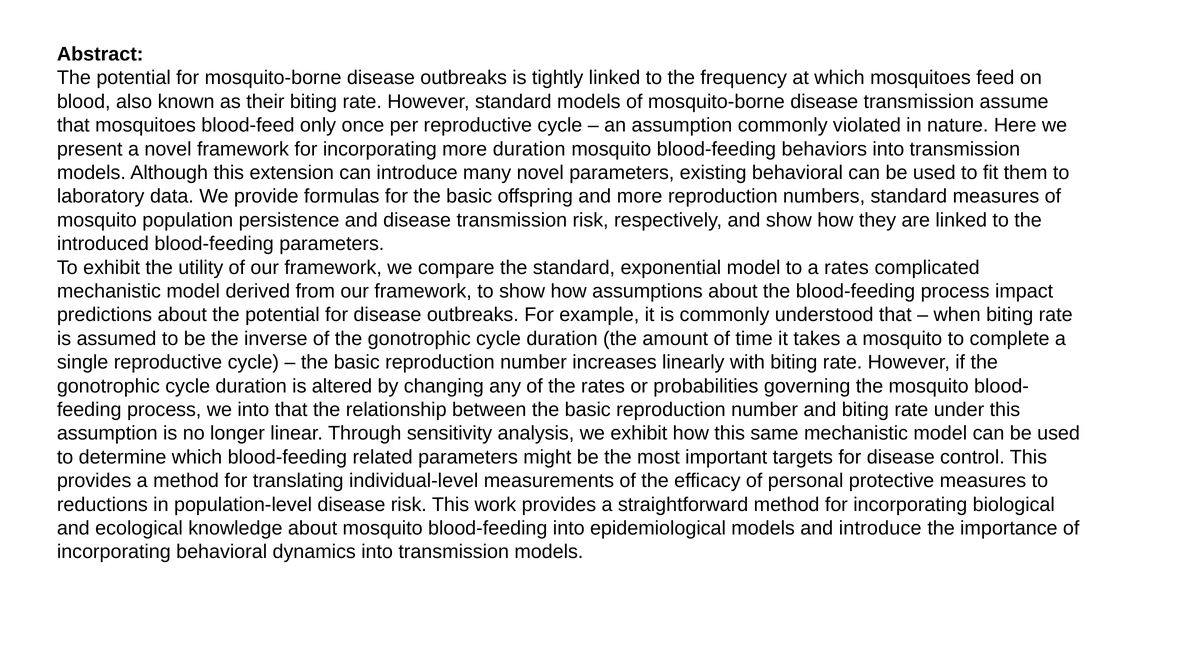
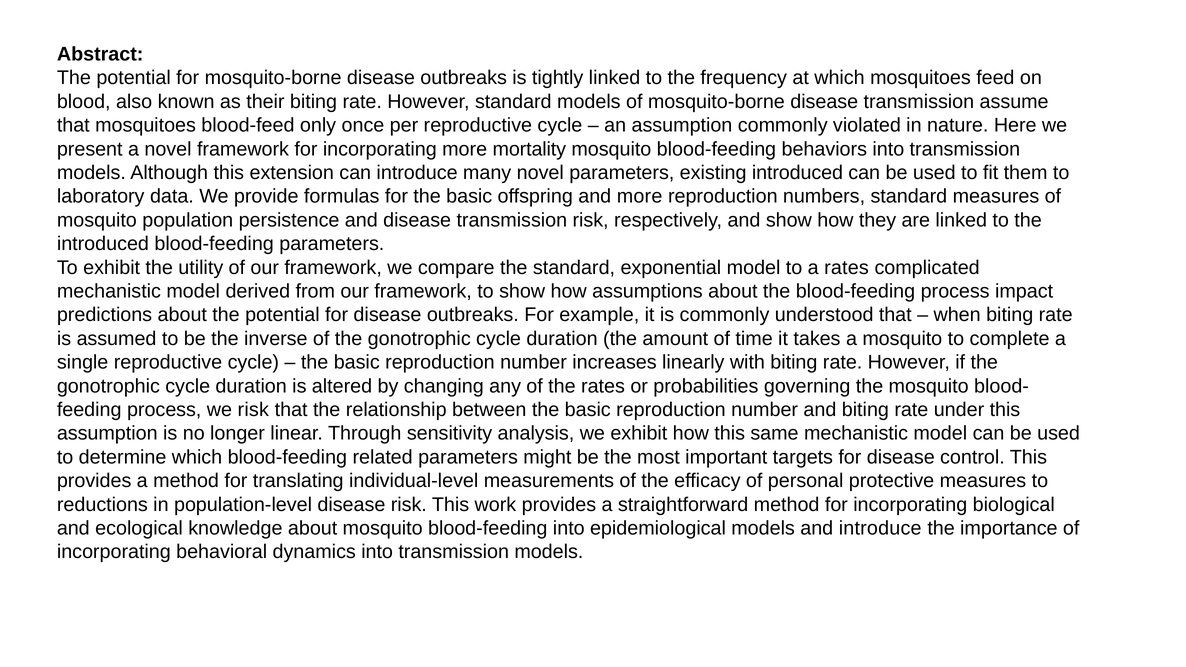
more duration: duration -> mortality (529, 149)
existing behavioral: behavioral -> introduced (797, 173)
we into: into -> risk (253, 410)
